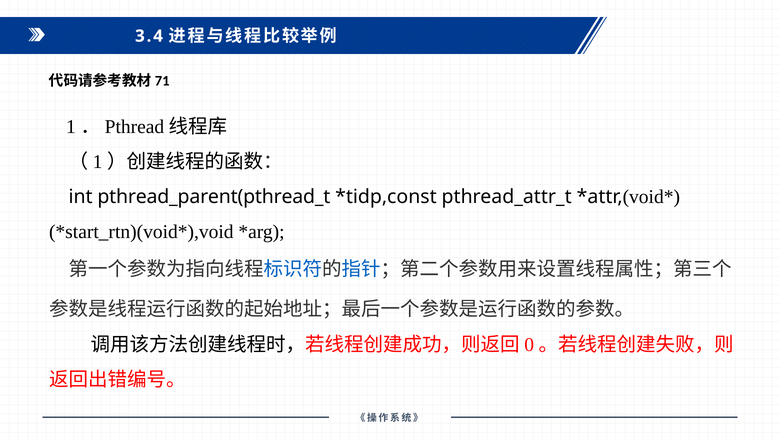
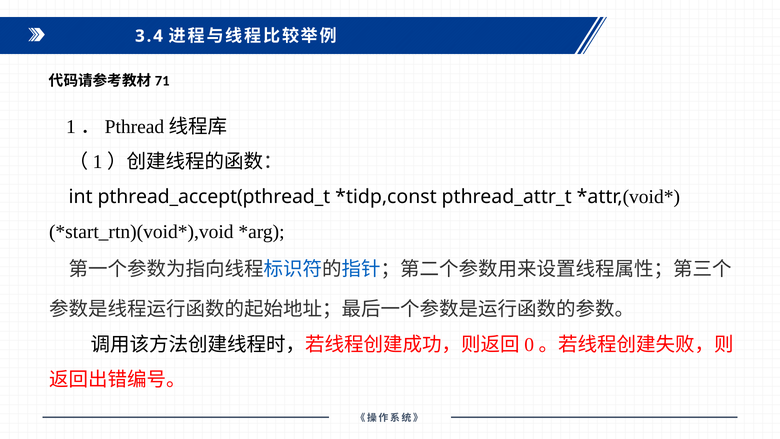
pthread_parent(pthread_t: pthread_parent(pthread_t -> pthread_accept(pthread_t (214, 197)
